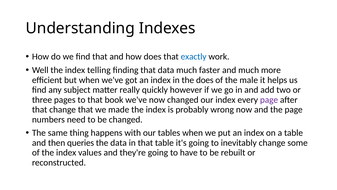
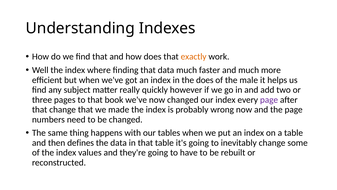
exactly colour: blue -> orange (194, 57)
telling: telling -> where (99, 70)
queries: queries -> defines (81, 142)
